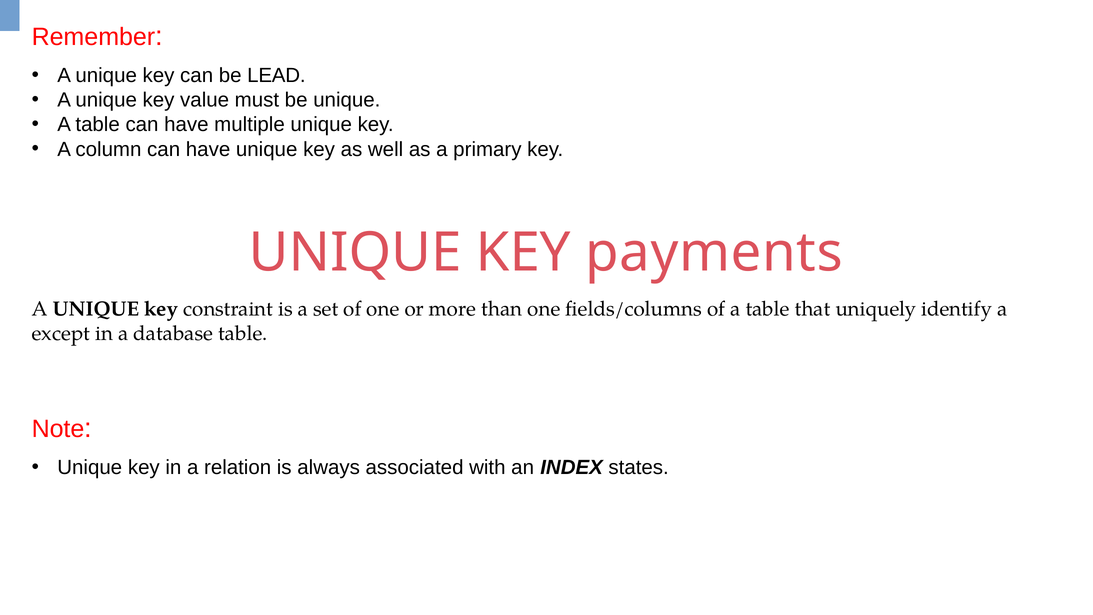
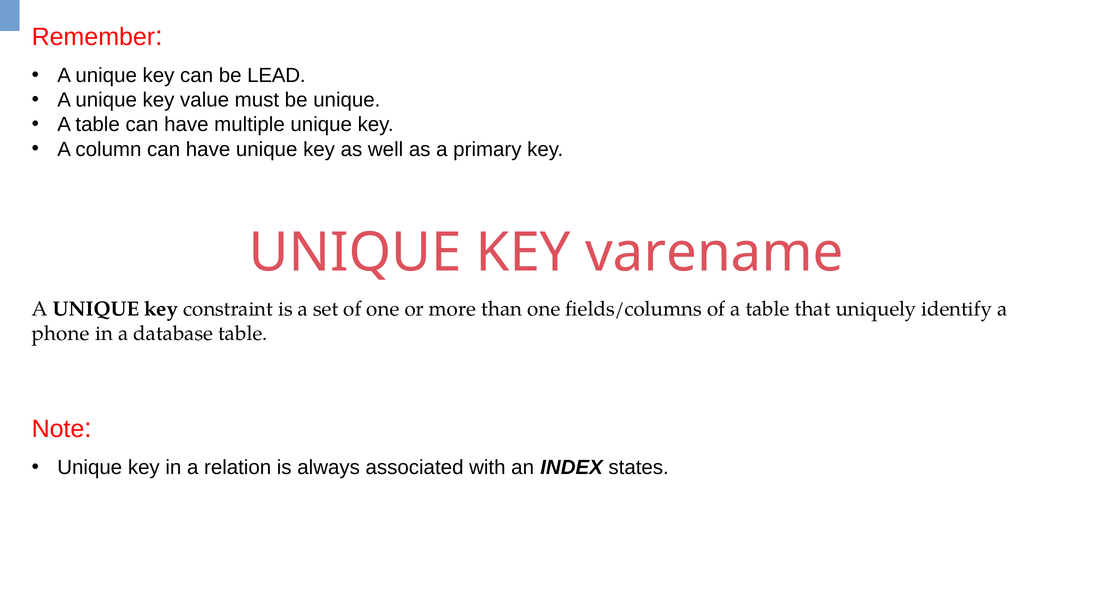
payments: payments -> varename (714, 252)
except: except -> phone (61, 333)
